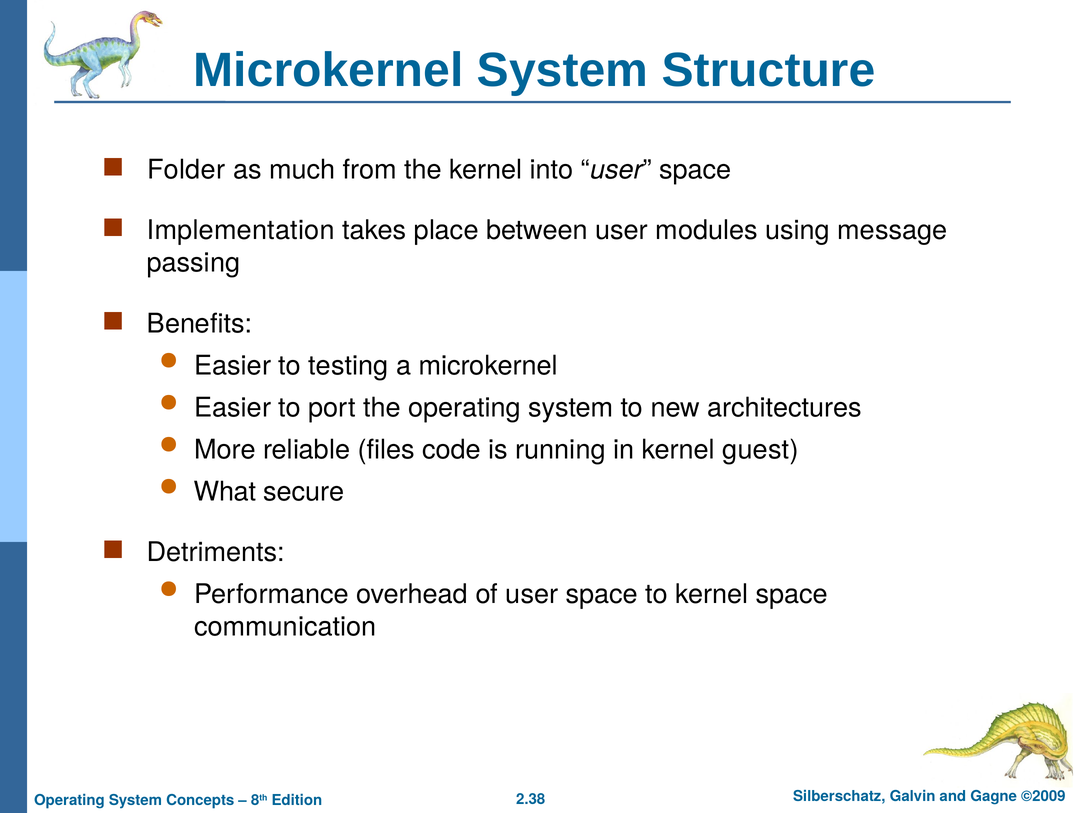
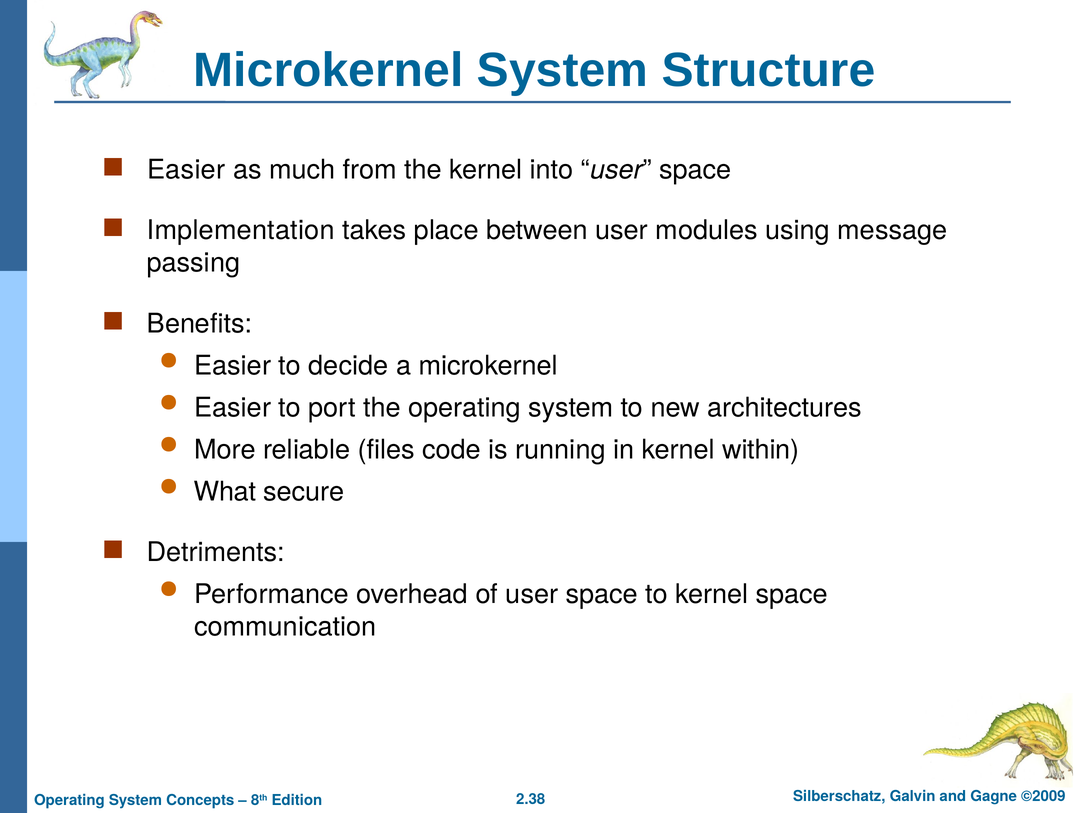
Folder: Folder -> Easier (186, 170)
testing: testing -> decide (348, 365)
guest: guest -> within (761, 449)
